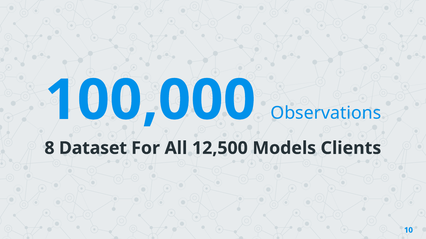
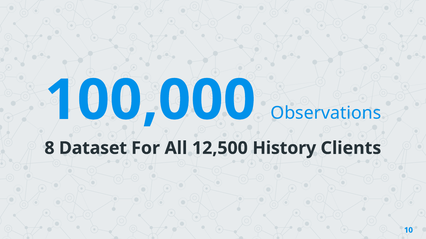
Models: Models -> History (284, 148)
